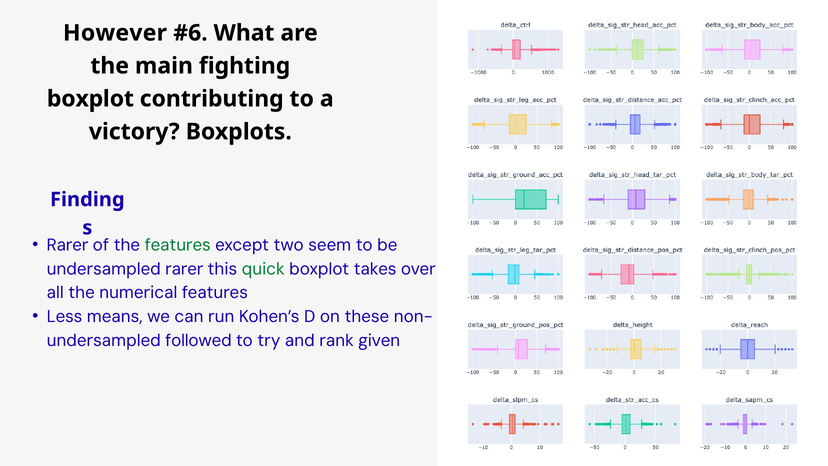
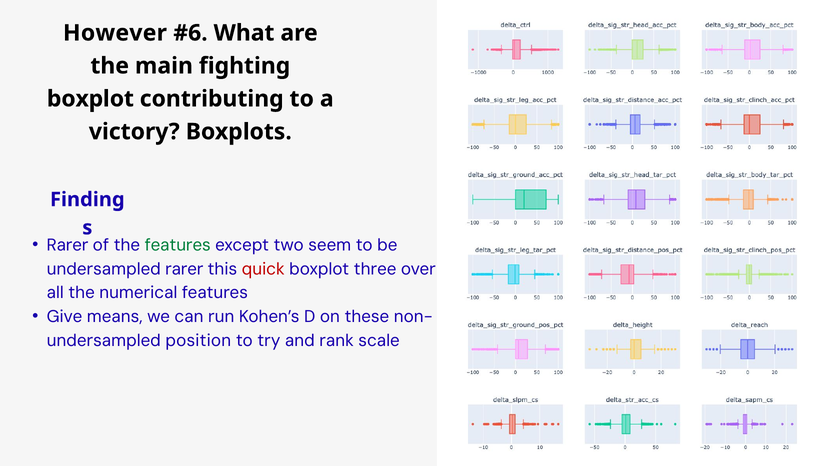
quick colour: green -> red (263, 269)
takes: takes -> three (375, 269)
Less: Less -> Give (65, 317)
followed: followed -> position (198, 340)
given: given -> scale (379, 340)
